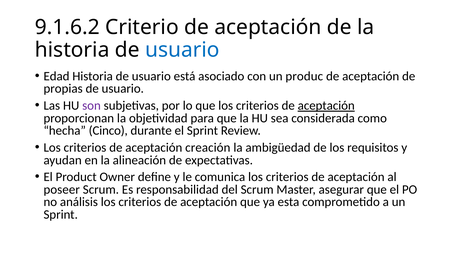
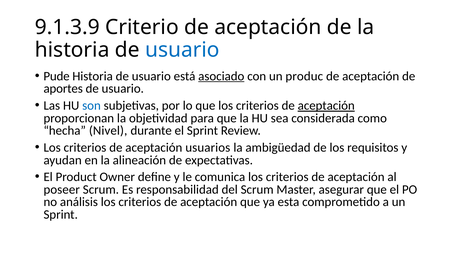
9.1.6.2: 9.1.6.2 -> 9.1.3.9 (67, 27)
Edad: Edad -> Pude (57, 76)
asociado underline: none -> present (221, 76)
propias: propias -> aportes (63, 89)
son colour: purple -> blue (91, 105)
Cinco: Cinco -> Nivel (108, 130)
creación: creación -> usuarios (208, 147)
